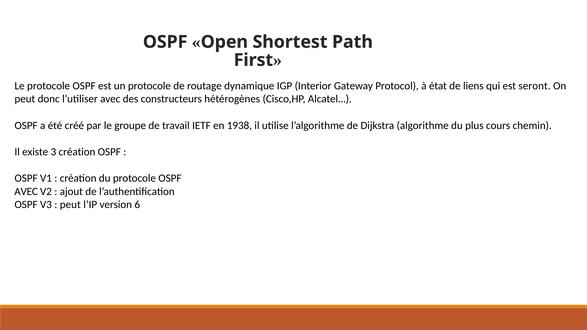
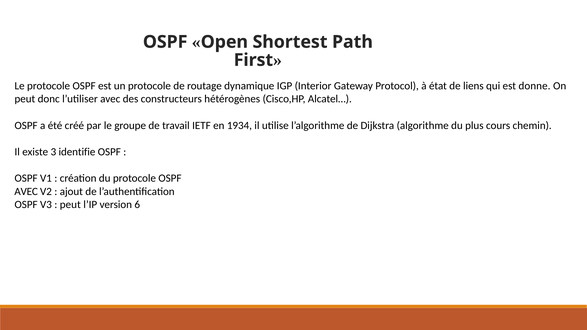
seront: seront -> donne (535, 86)
1938: 1938 -> 1934 (239, 125)
3 création: création -> identifie (77, 152)
